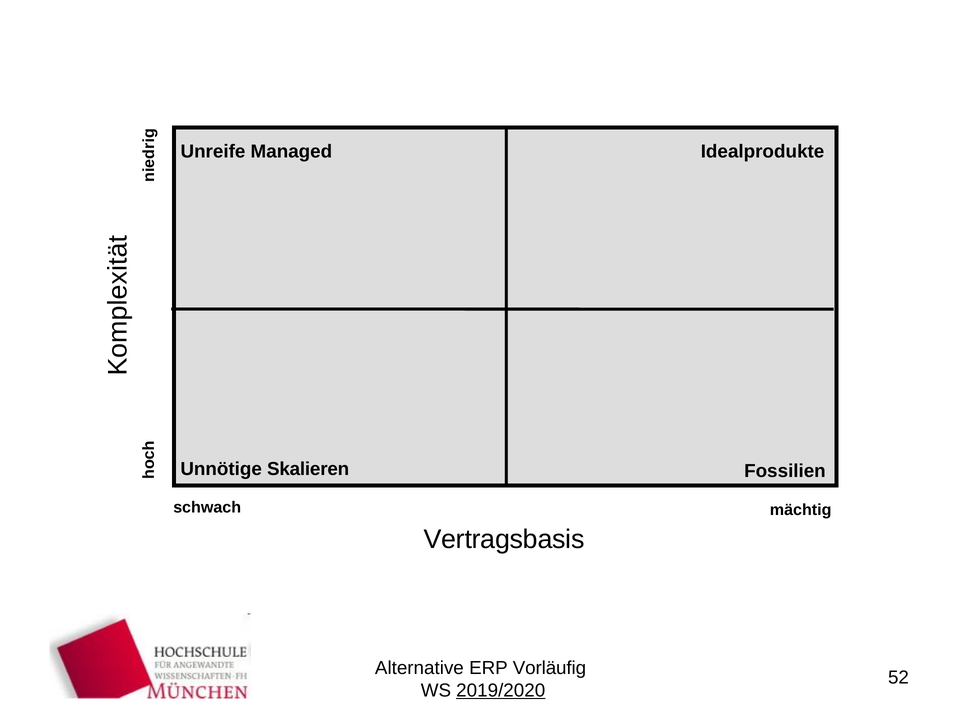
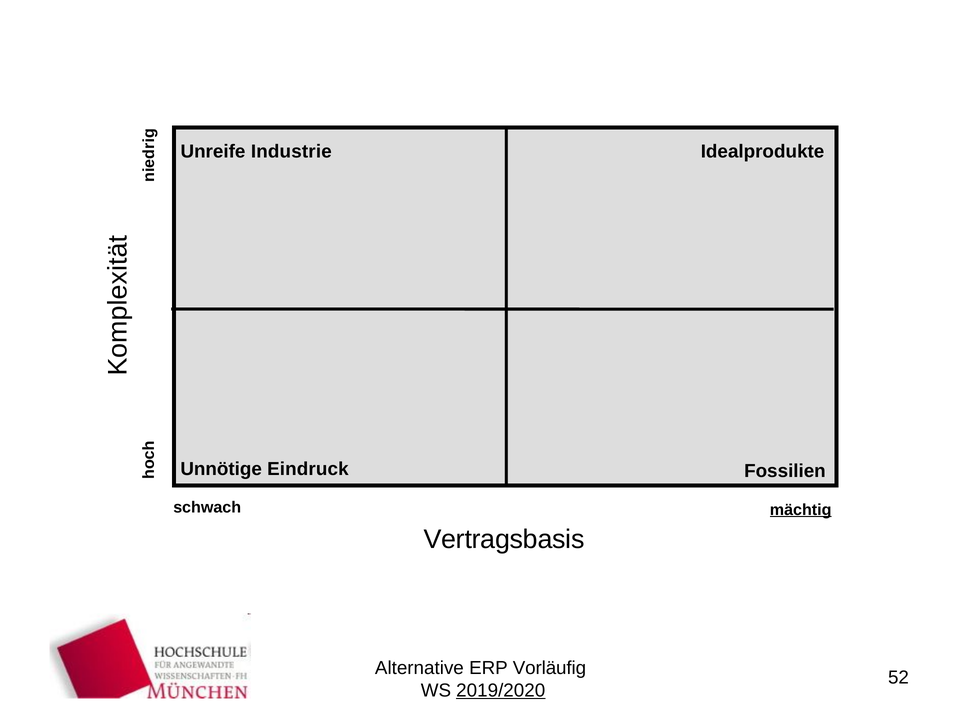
Managed: Managed -> Industrie (291, 151)
Skalieren: Skalieren -> Eindruck (308, 469)
mächtig underline: none -> present (801, 510)
